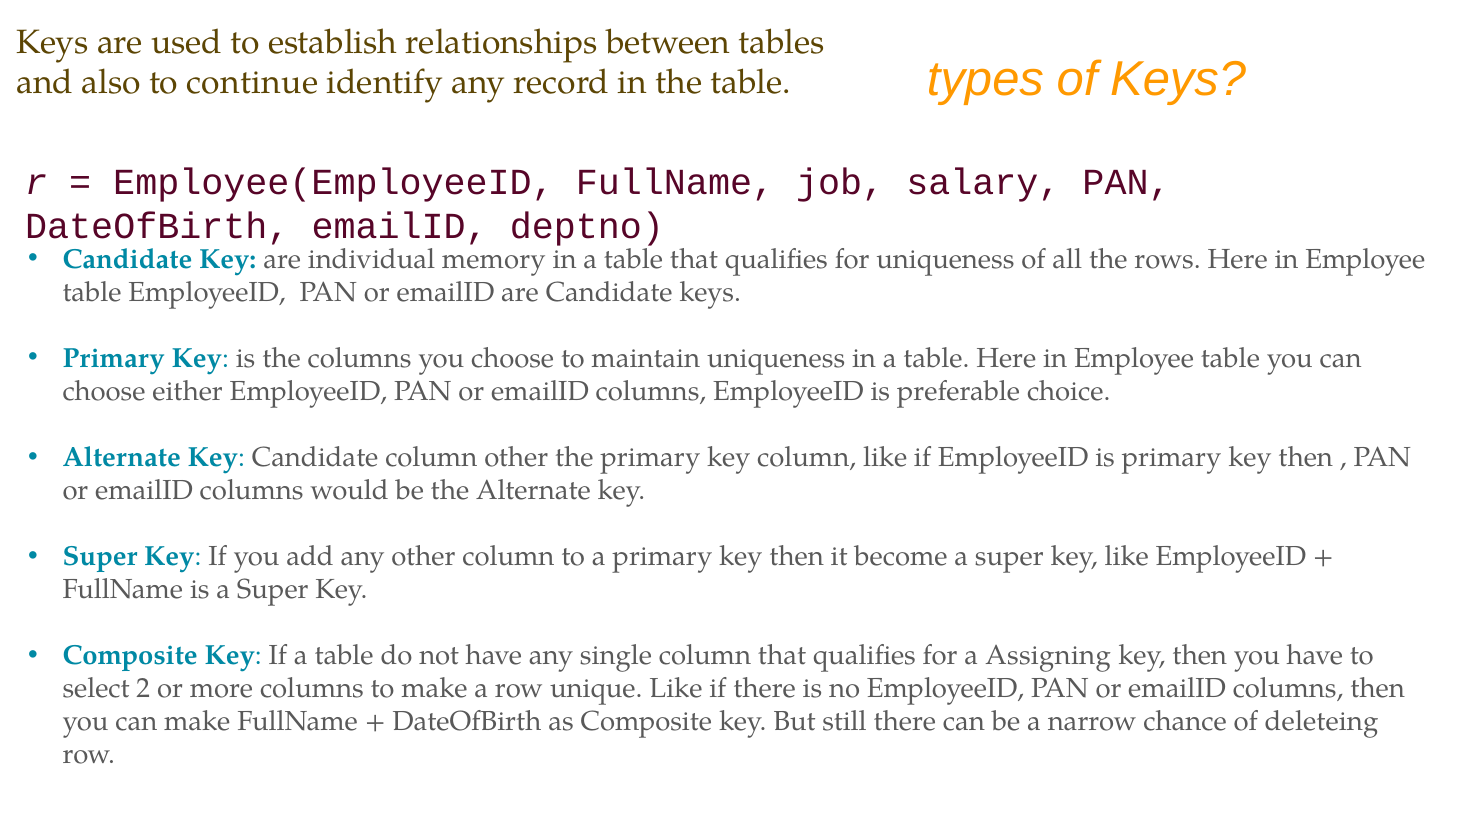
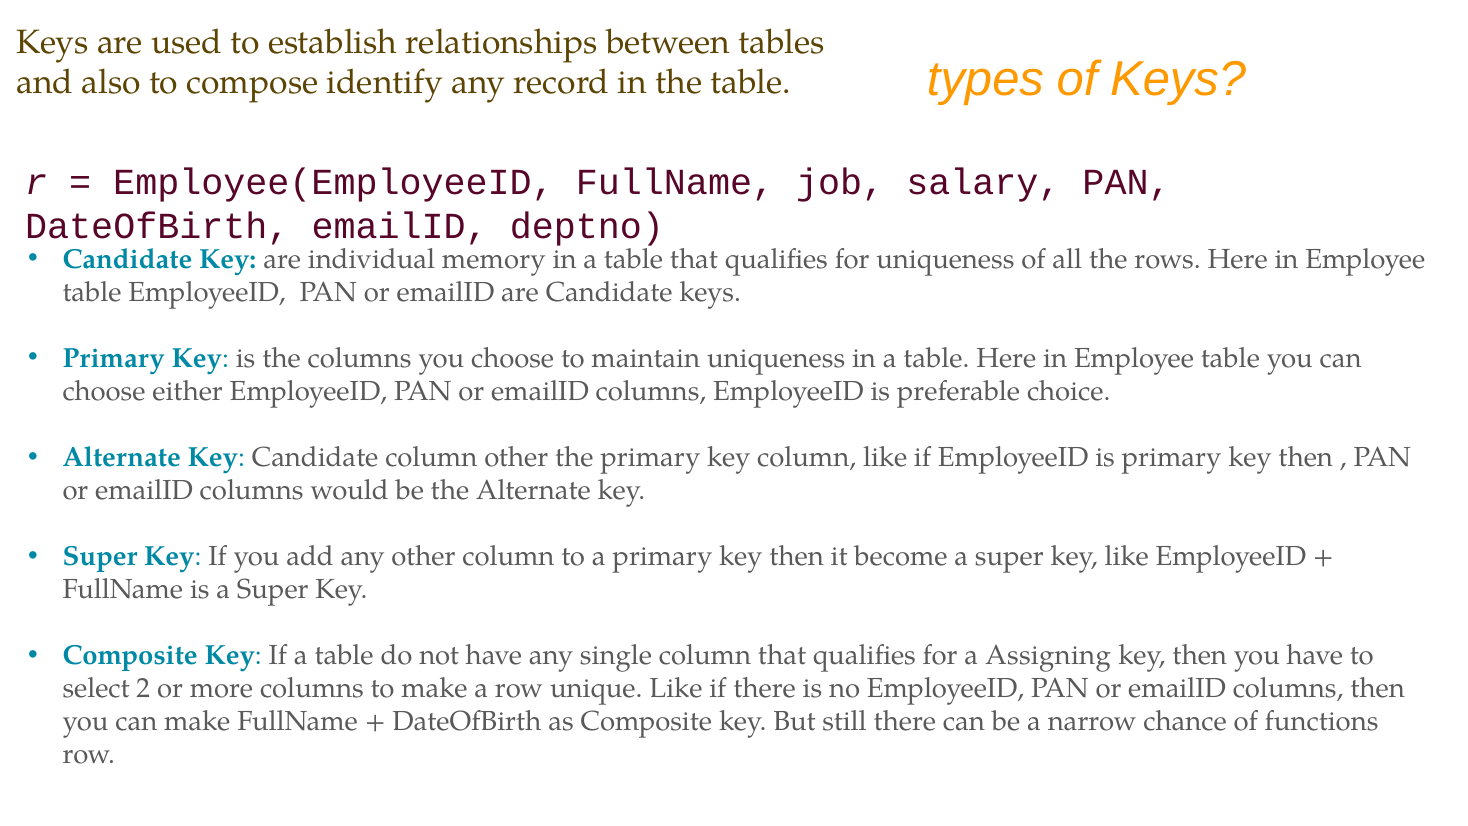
continue: continue -> compose (252, 82)
deleteing: deleteing -> functions (1322, 722)
